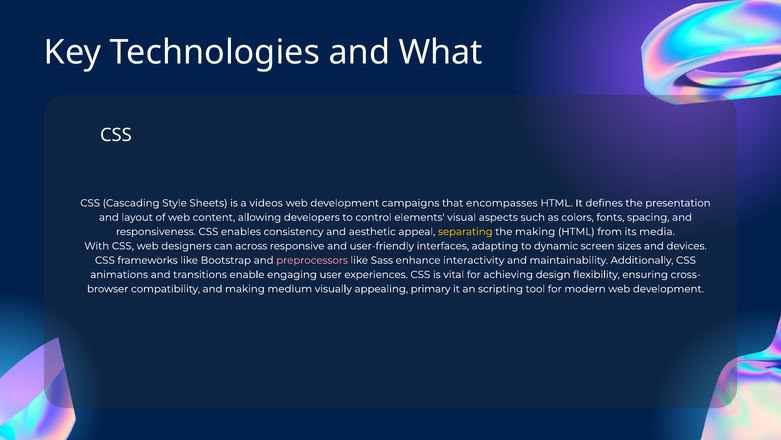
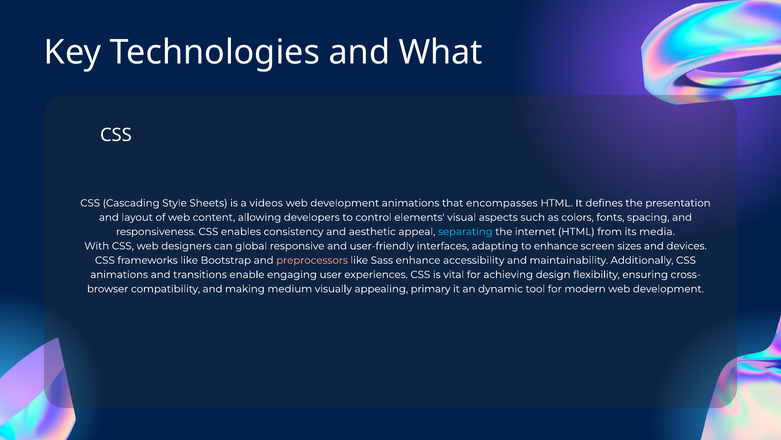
development campaigns: campaigns -> animations (411, 203)
separating colour: yellow -> light blue (465, 231)
the making: making -> internet (535, 231)
across: across -> global (251, 246)
to dynamic: dynamic -> enhance (556, 246)
interactivity: interactivity -> accessibility (474, 260)
scripting: scripting -> dynamic (501, 289)
